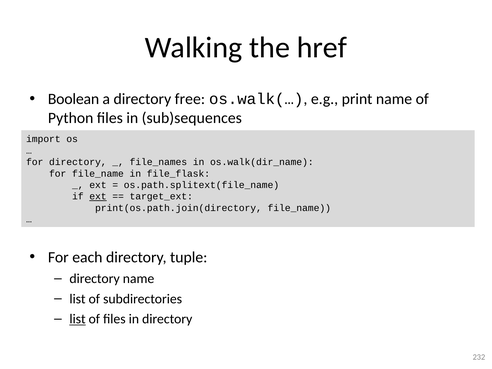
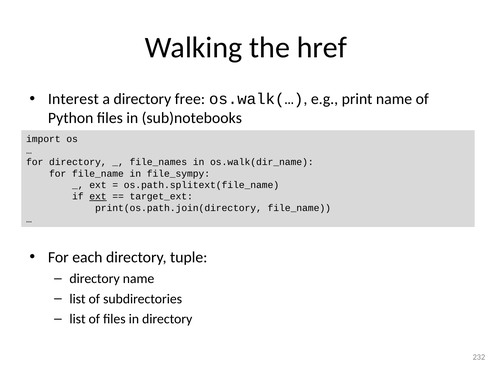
Boolean: Boolean -> Interest (73, 99)
sub)sequences: sub)sequences -> sub)notebooks (192, 118)
file_flask: file_flask -> file_sympy (178, 174)
list underline: present -> none (78, 319)
